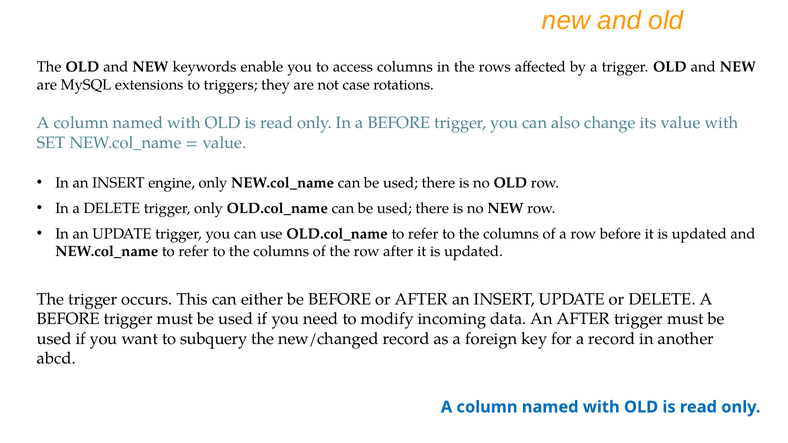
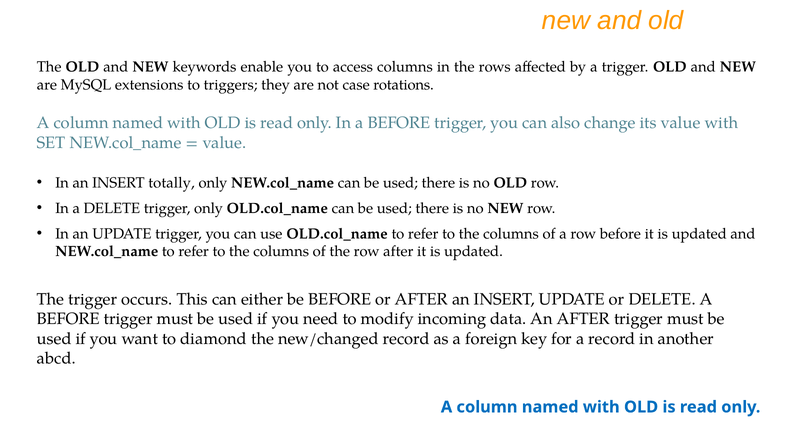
engine: engine -> totally (172, 183)
subquery: subquery -> diamond (214, 339)
